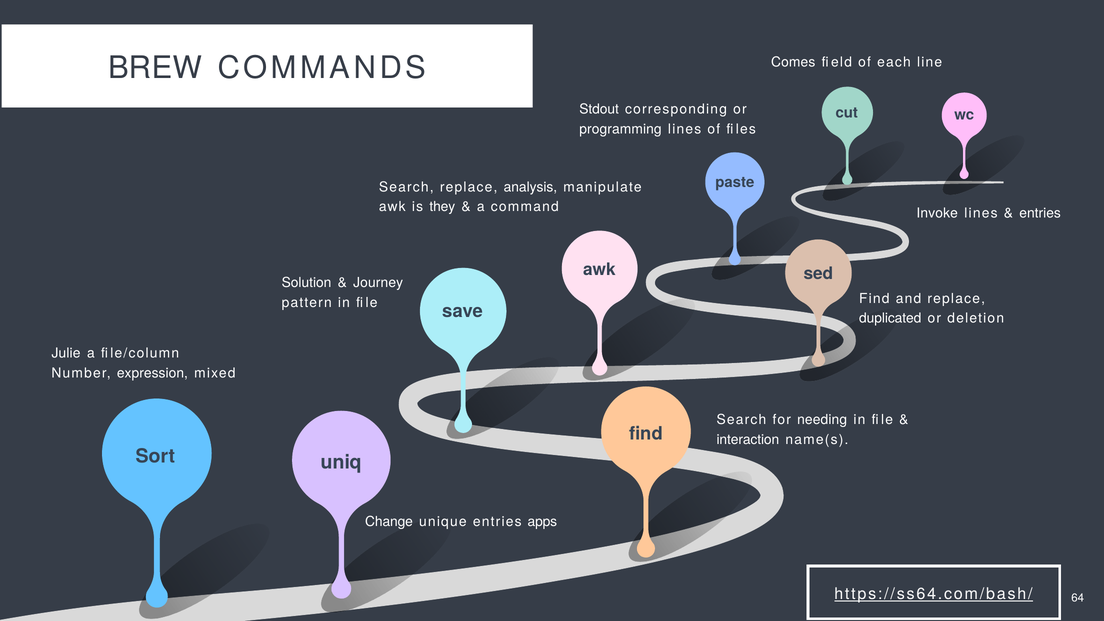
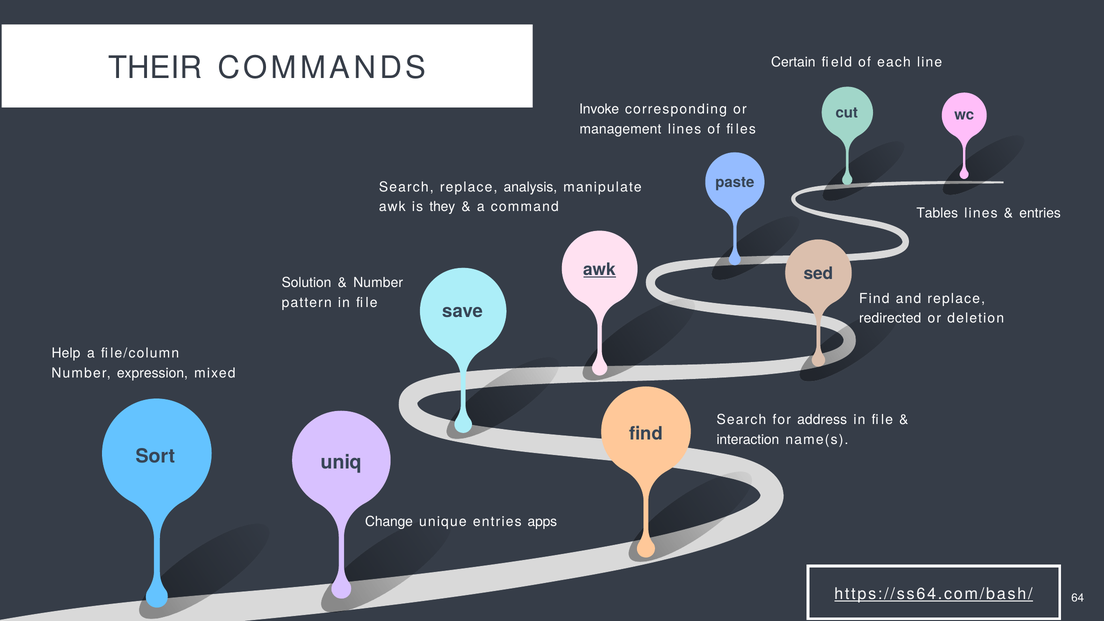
BREW: BREW -> THEIR (155, 68)
Comes: Comes -> Certain (793, 62)
Stdout: Stdout -> Invoke (599, 109)
programming: programming -> management (620, 129)
Invoke: Invoke -> Tables (937, 213)
awk underline: none -> present (600, 270)
Journey: Journey -> Number (378, 283)
duplicated: duplicated -> redirected (890, 319)
Julie: Julie -> Help (66, 354)
needing: needing -> address (822, 420)
